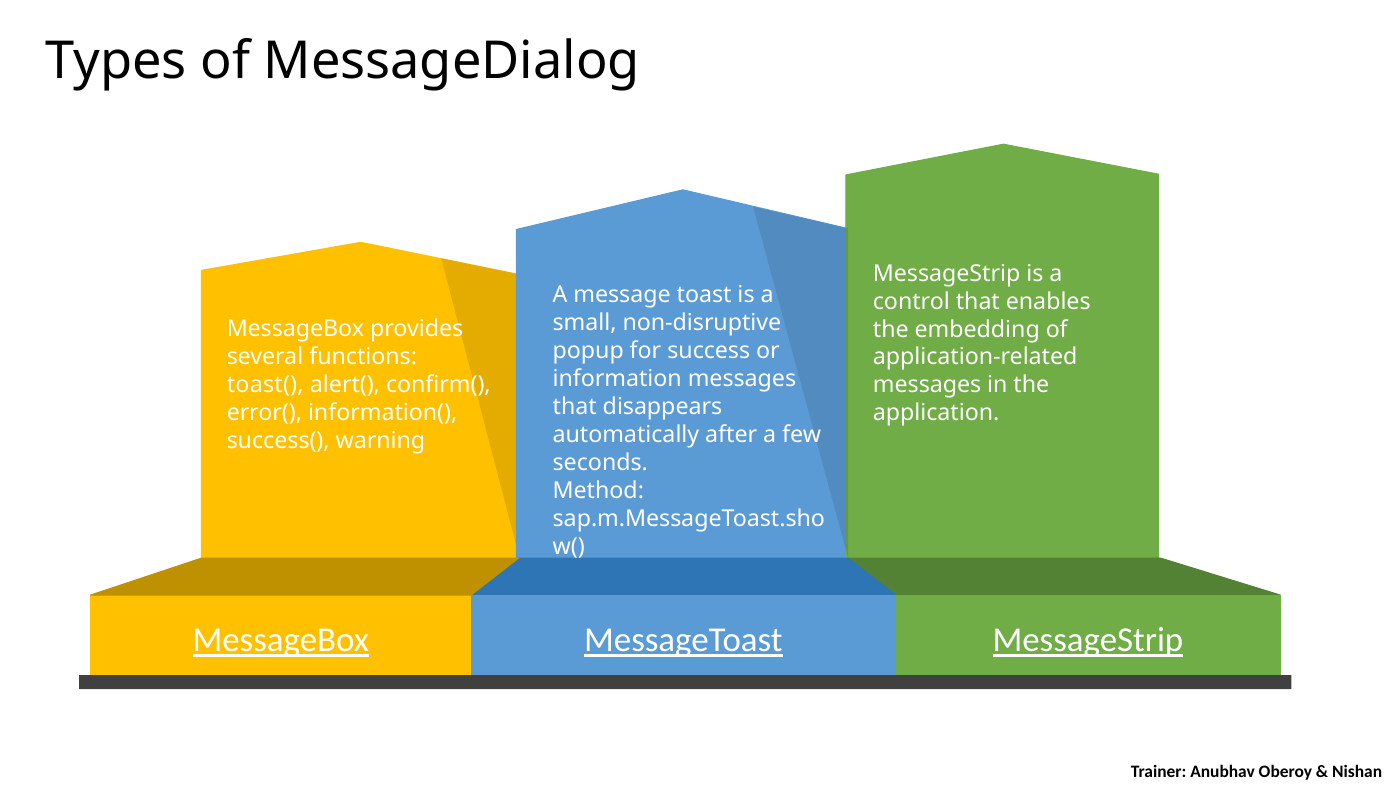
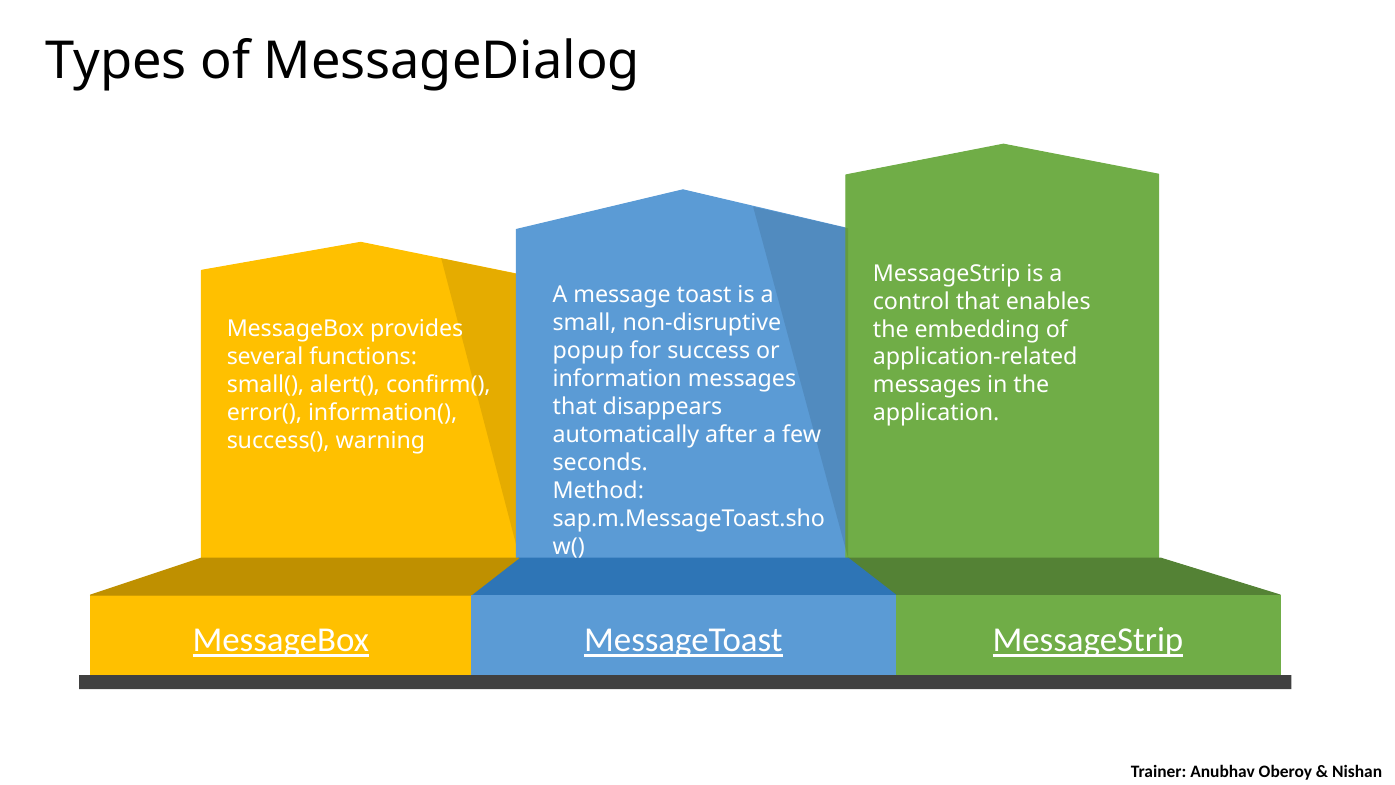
toast(: toast( -> small( (265, 385)
